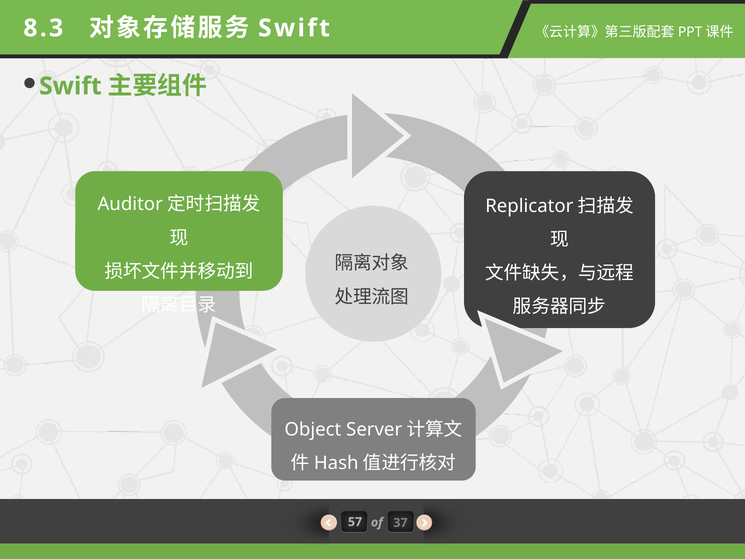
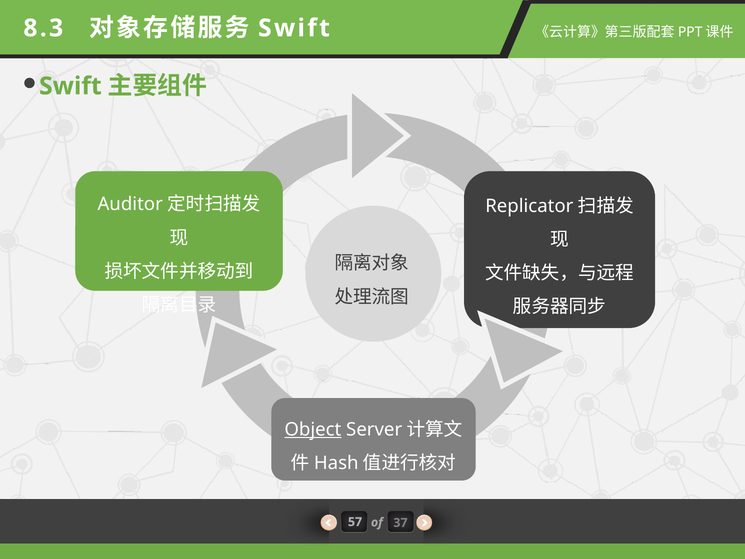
Object underline: none -> present (313, 429)
